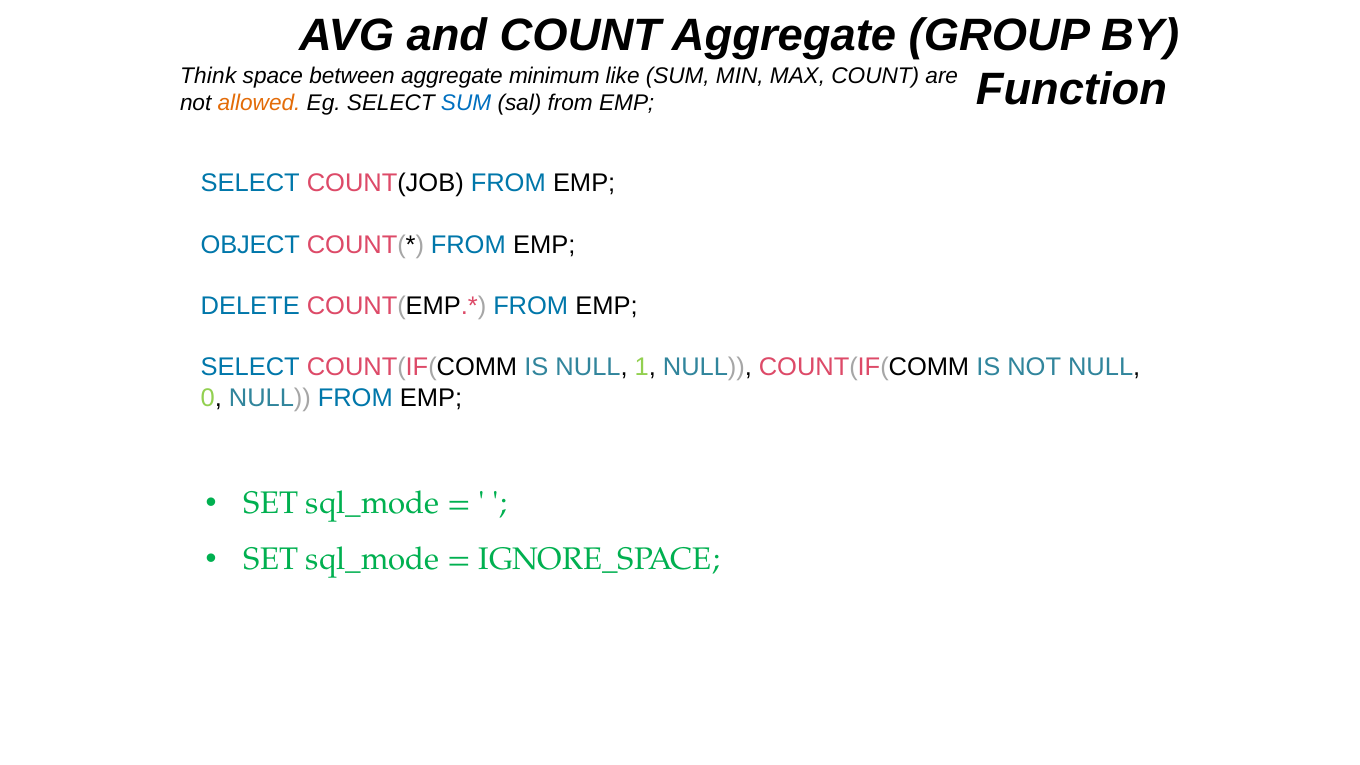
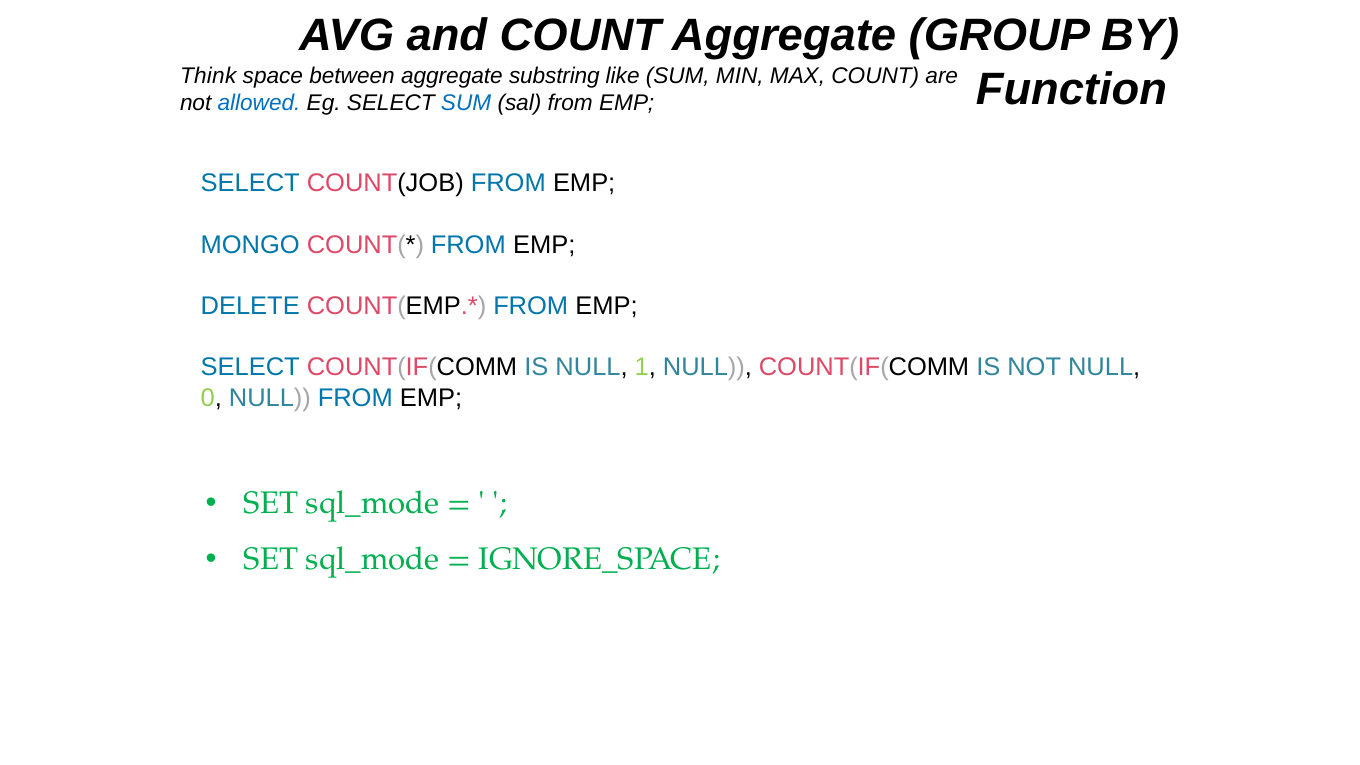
minimum: minimum -> substring (554, 76)
allowed colour: orange -> blue (259, 103)
OBJECT: OBJECT -> MONGO (250, 245)
